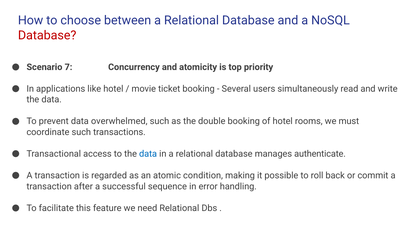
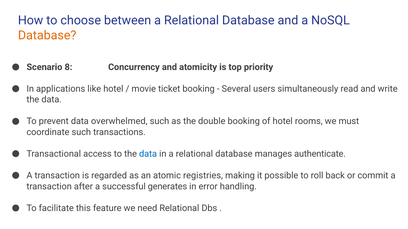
Database colour: red -> orange (47, 35)
7: 7 -> 8 (68, 67)
condition: condition -> registries (203, 176)
sequence: sequence -> generates (167, 187)
